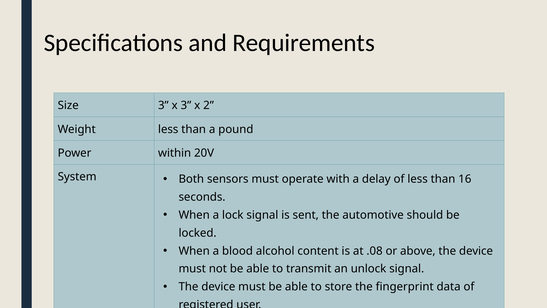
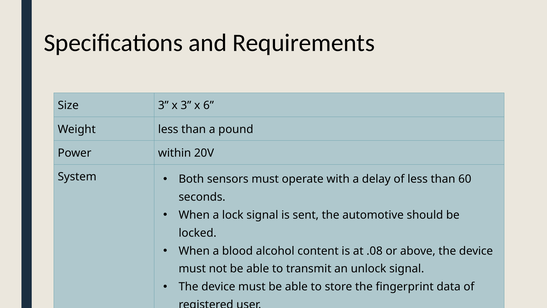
2: 2 -> 6 (209, 105)
16: 16 -> 60 (465, 179)
